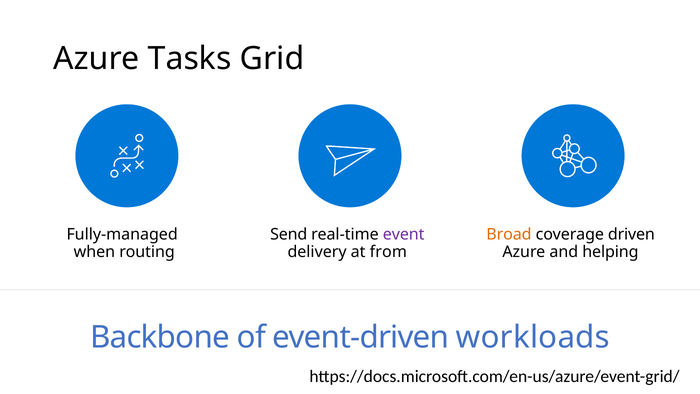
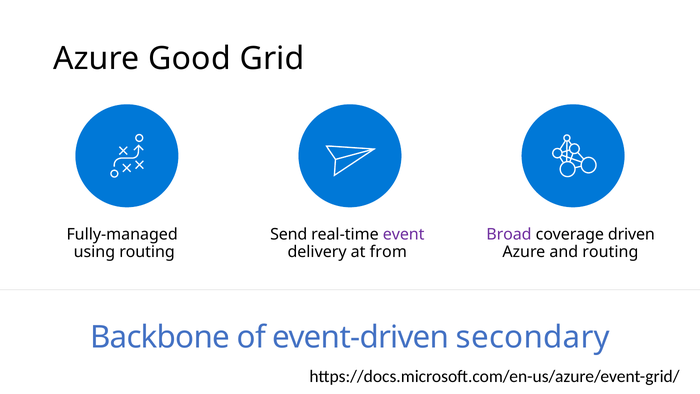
Tasks: Tasks -> Good (189, 59)
Broad colour: orange -> purple (509, 234)
when: when -> using (94, 252)
and helping: helping -> routing (610, 252)
workloads: workloads -> secondary (533, 337)
